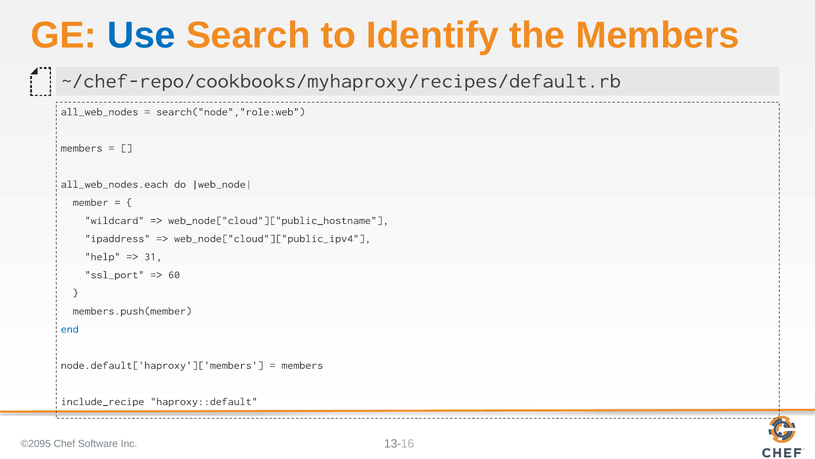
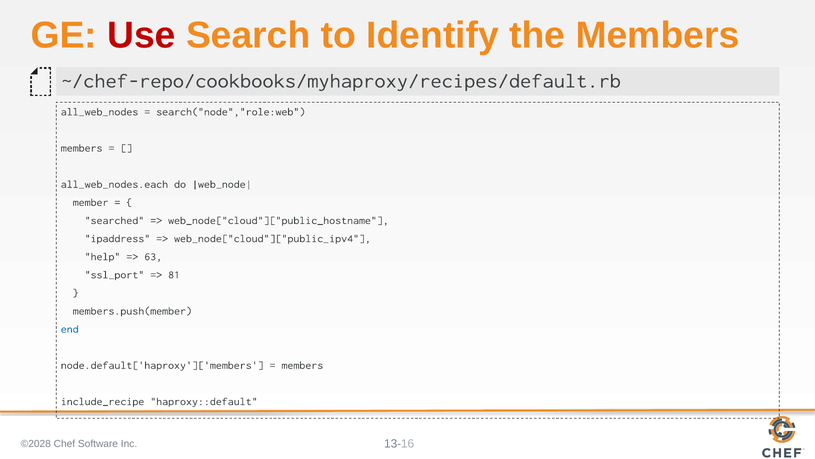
Use colour: blue -> red (141, 35)
wildcard: wildcard -> searched (114, 220)
31: 31 -> 63 (153, 256)
60: 60 -> 81 (174, 274)
©2095: ©2095 -> ©2028 (36, 444)
